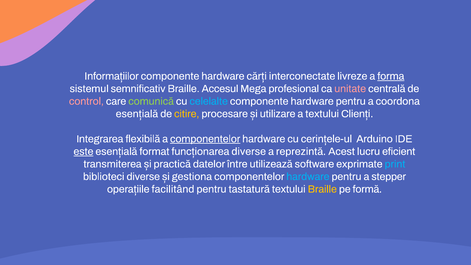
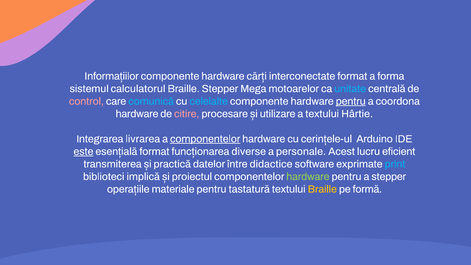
interconectate livreze: livreze -> format (352, 76)
forma underline: present -> none (391, 76)
semnificativ: semnificativ -> calculatorul (138, 89)
Braille Accesul: Accesul -> Stepper (220, 89)
profesional: profesional -> motoarelor (294, 89)
unitate colour: pink -> light blue (350, 89)
comunică colour: light green -> light blue (151, 101)
pentru underline: none -> present (351, 101)
esențială: esențială -> hardware (137, 114)
citire colour: yellow -> pink (187, 114)
Clienți: Clienți -> Hârtie (357, 114)
flexibilă: flexibilă -> livrarea (143, 139)
reprezintă: reprezintă -> personale (301, 151)
utilizează: utilizează -> didactice (271, 164)
biblioteci diverse: diverse -> implică (143, 177)
gestiona: gestiona -> proiectul (192, 177)
hardware colour: light blue -> light green (308, 177)
facilitând: facilitând -> materiale (173, 189)
